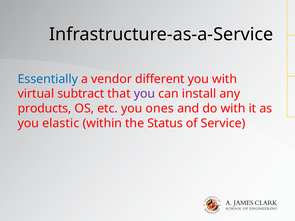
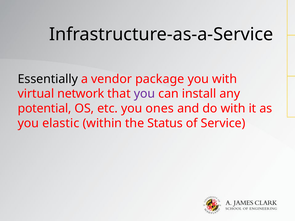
Essentially colour: blue -> black (48, 79)
different: different -> package (160, 79)
subtract: subtract -> network (81, 94)
products: products -> potential (45, 109)
